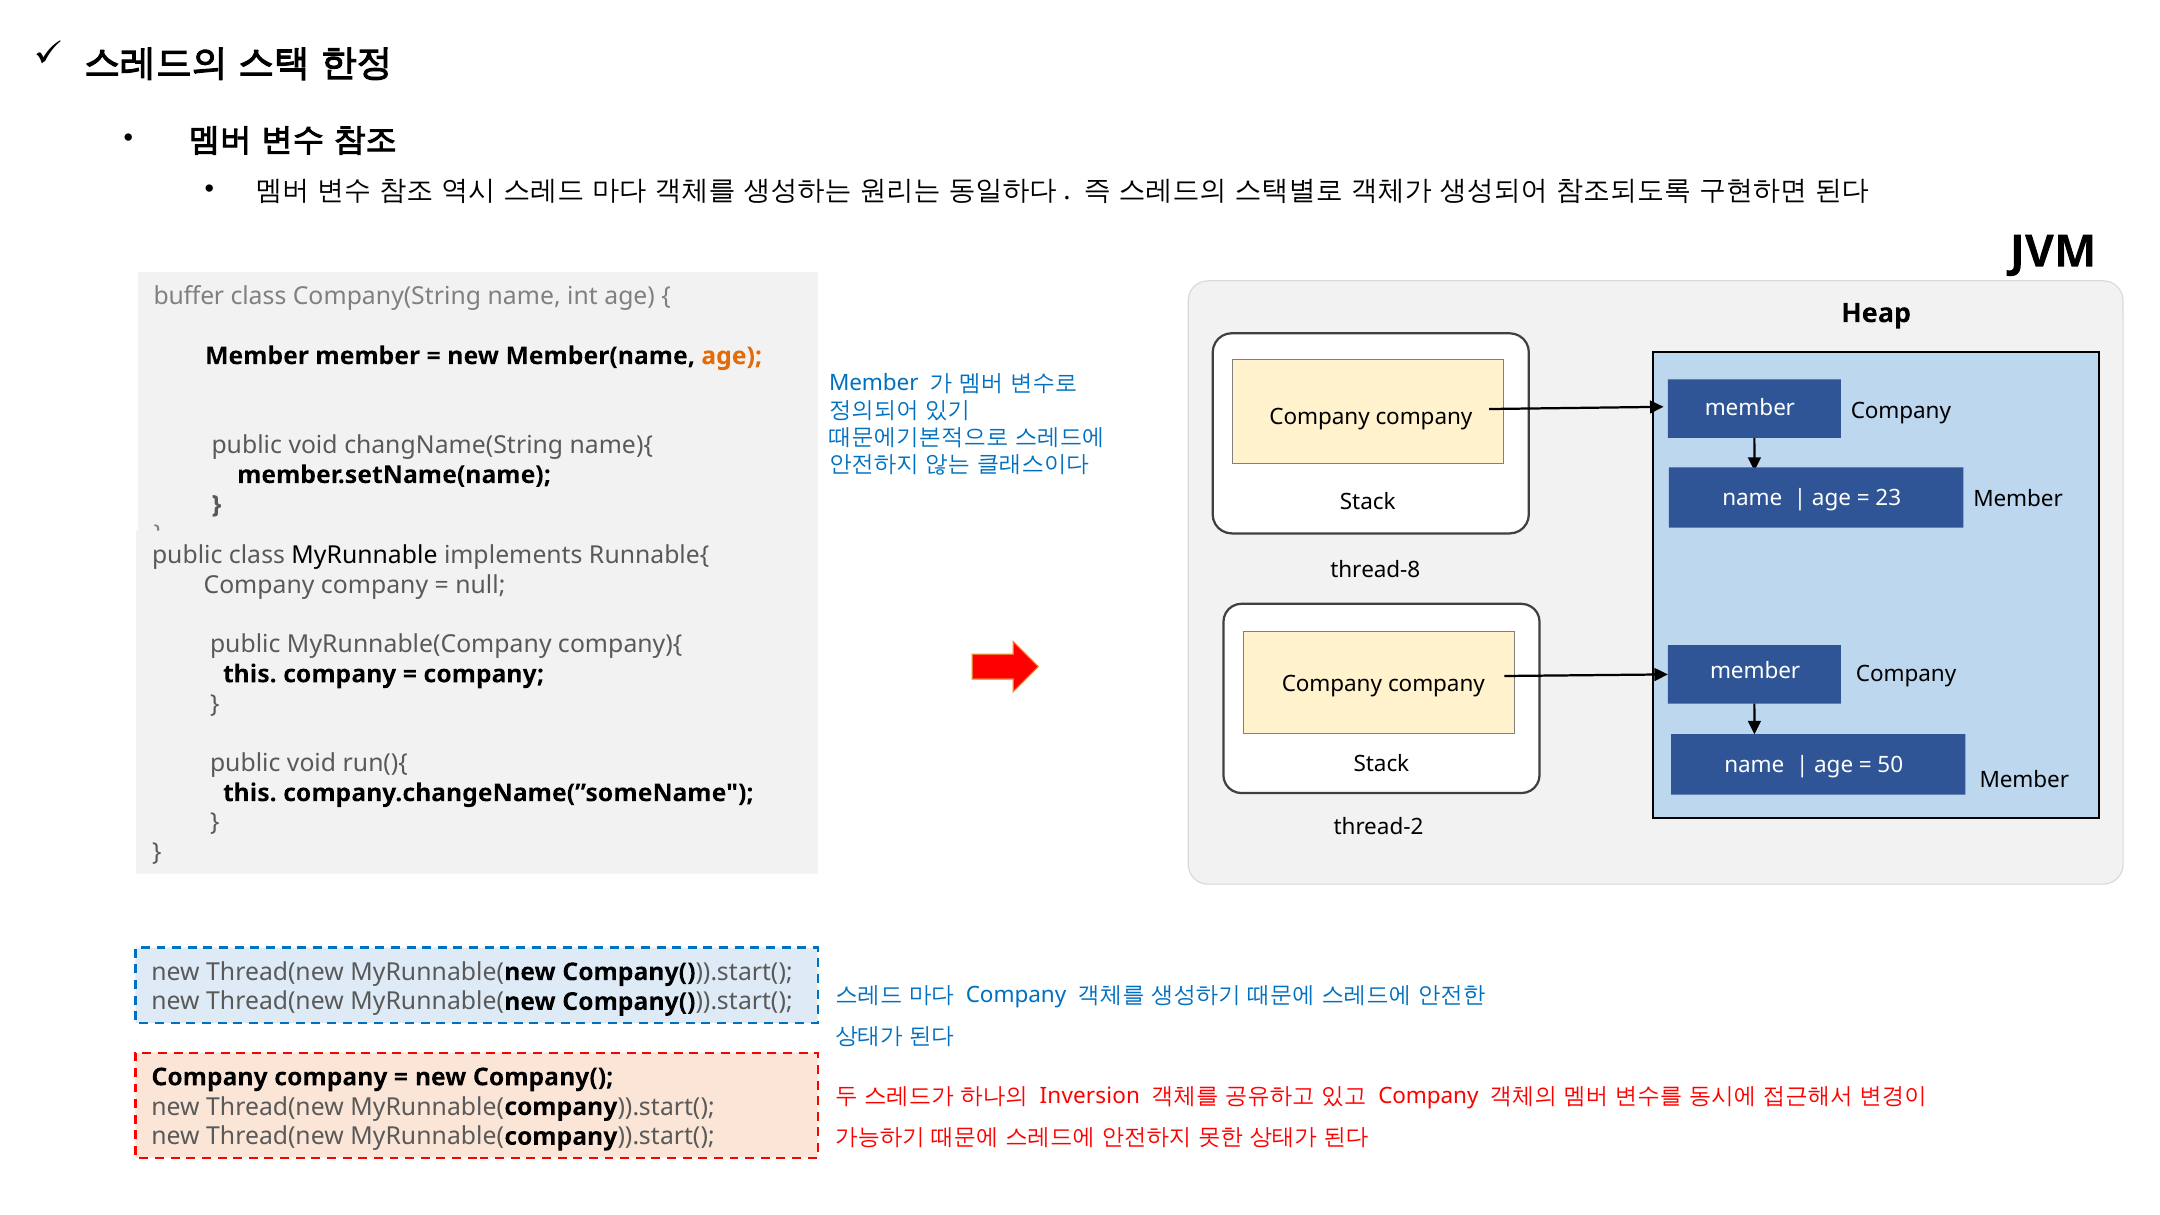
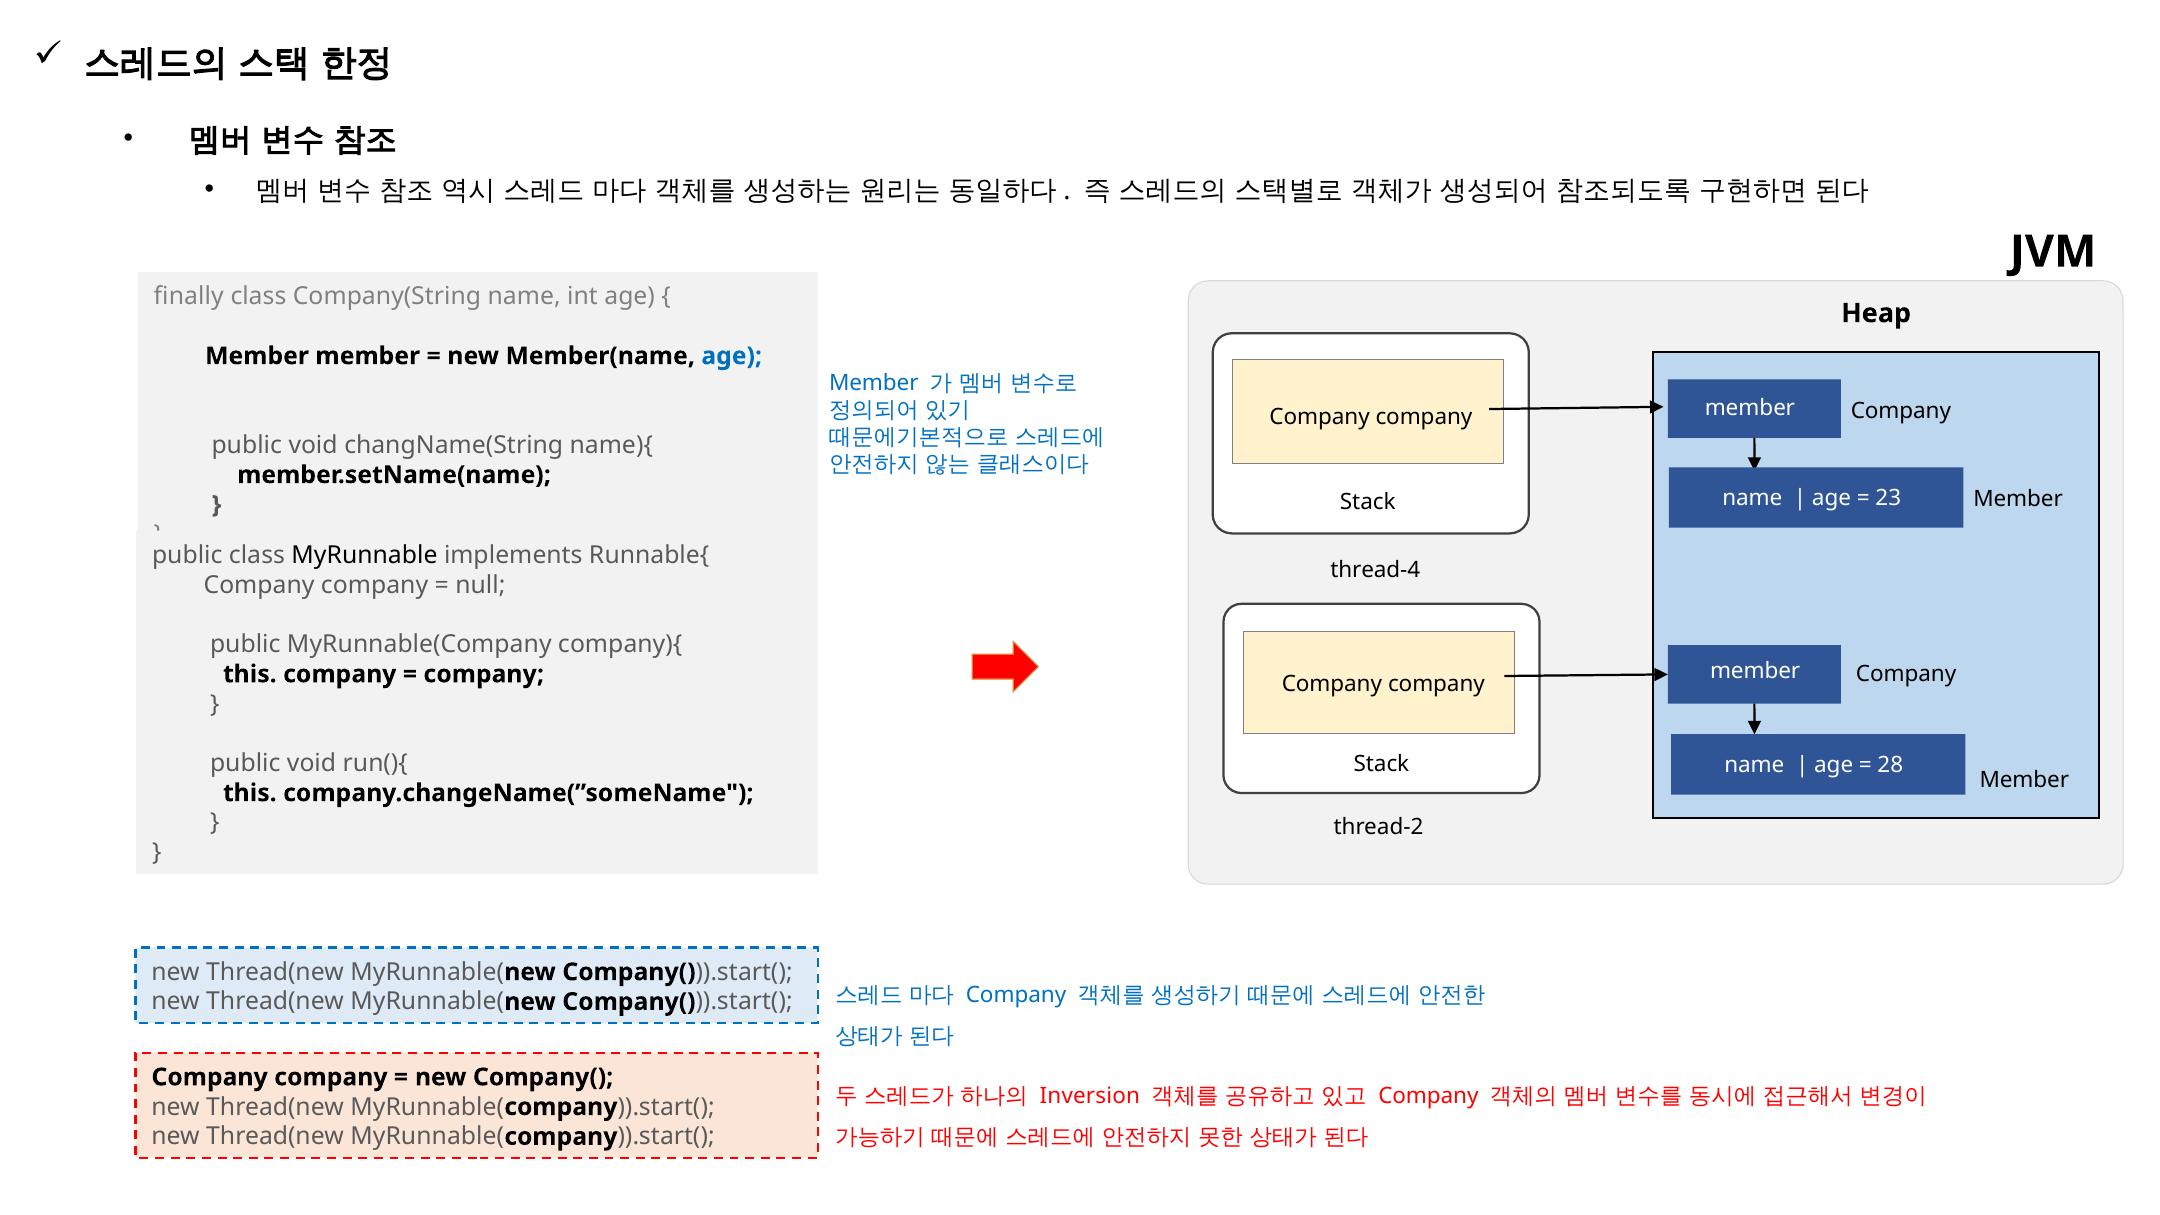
buffer: buffer -> finally (189, 297)
age colour: orange -> blue (732, 356)
thread-8: thread-8 -> thread-4 (1375, 570)
50: 50 -> 28 (1890, 765)
